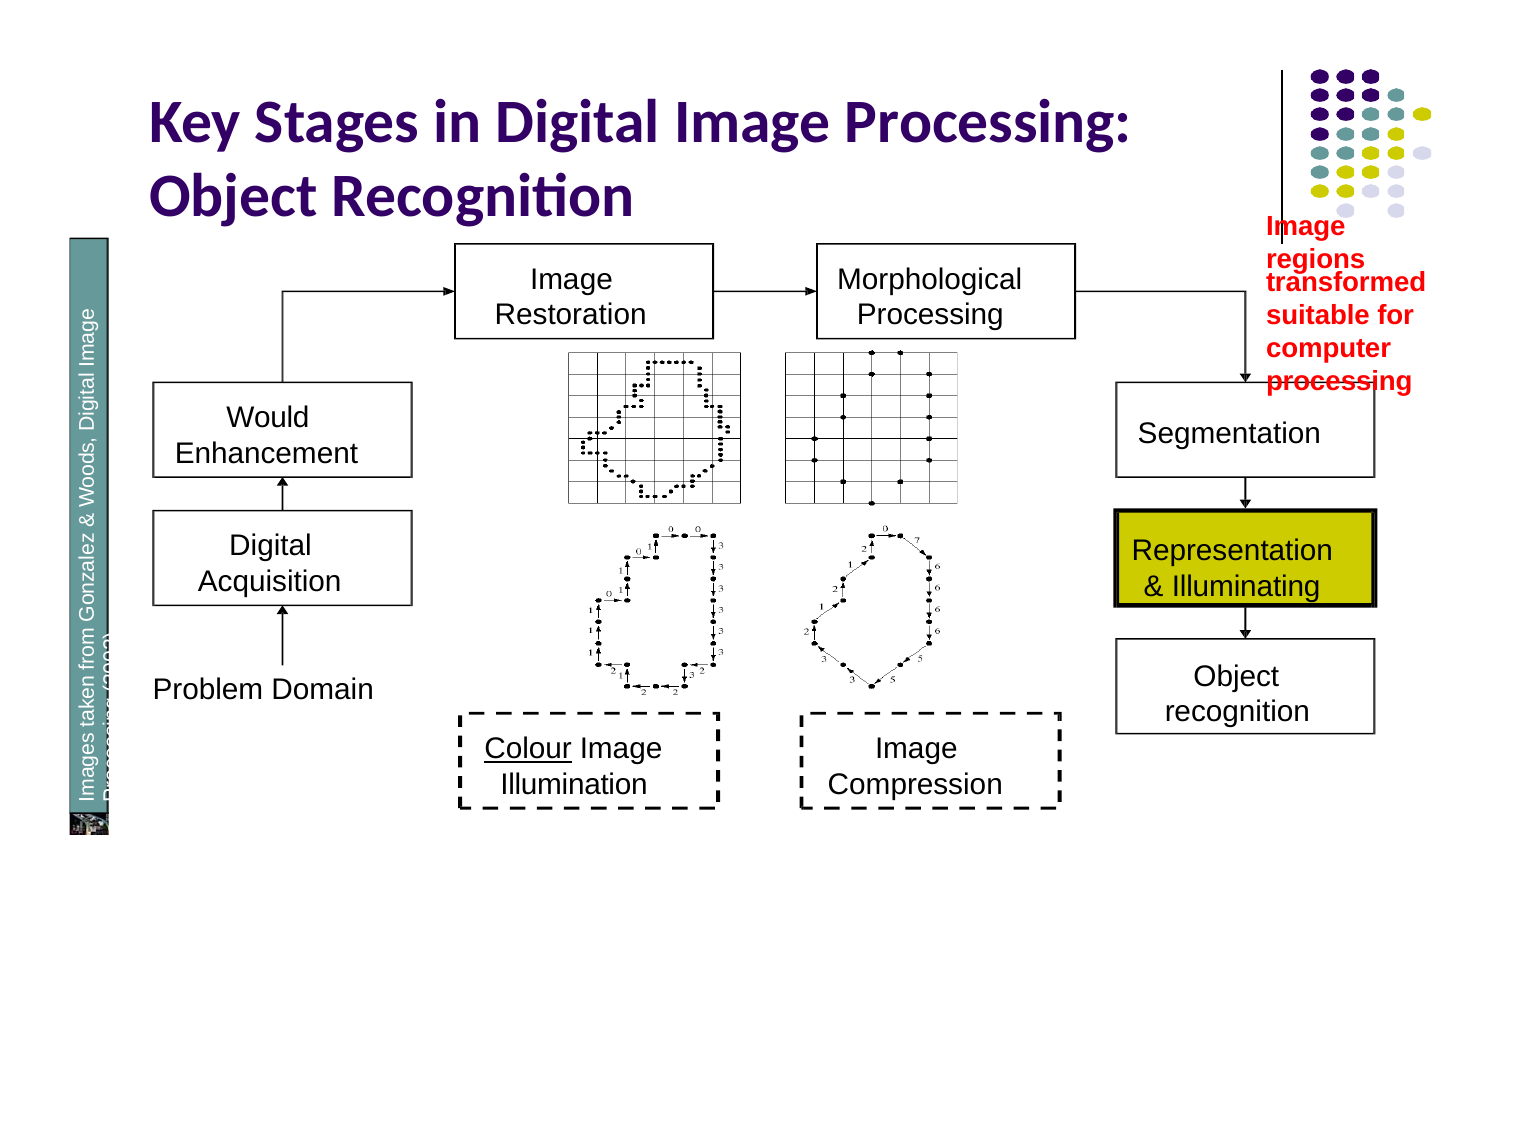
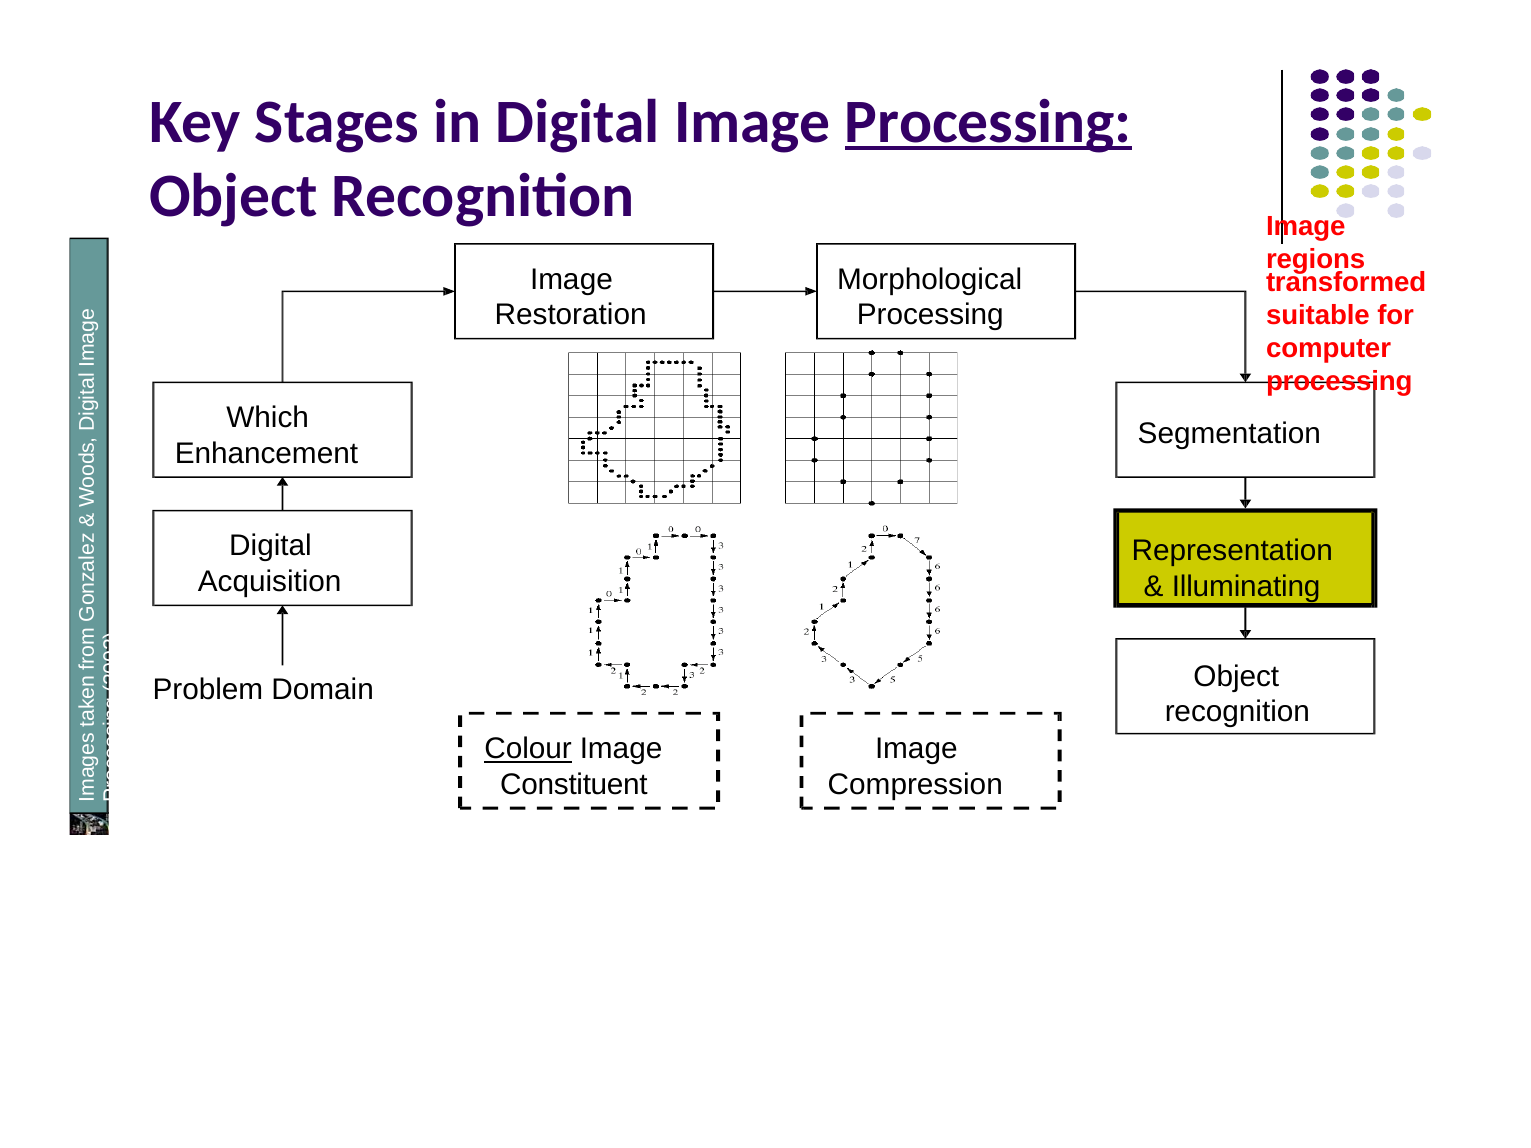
Processing underline: none -> present (988, 122)
Would: Would -> Which (268, 418)
Illumination: Illumination -> Constituent (574, 785)
